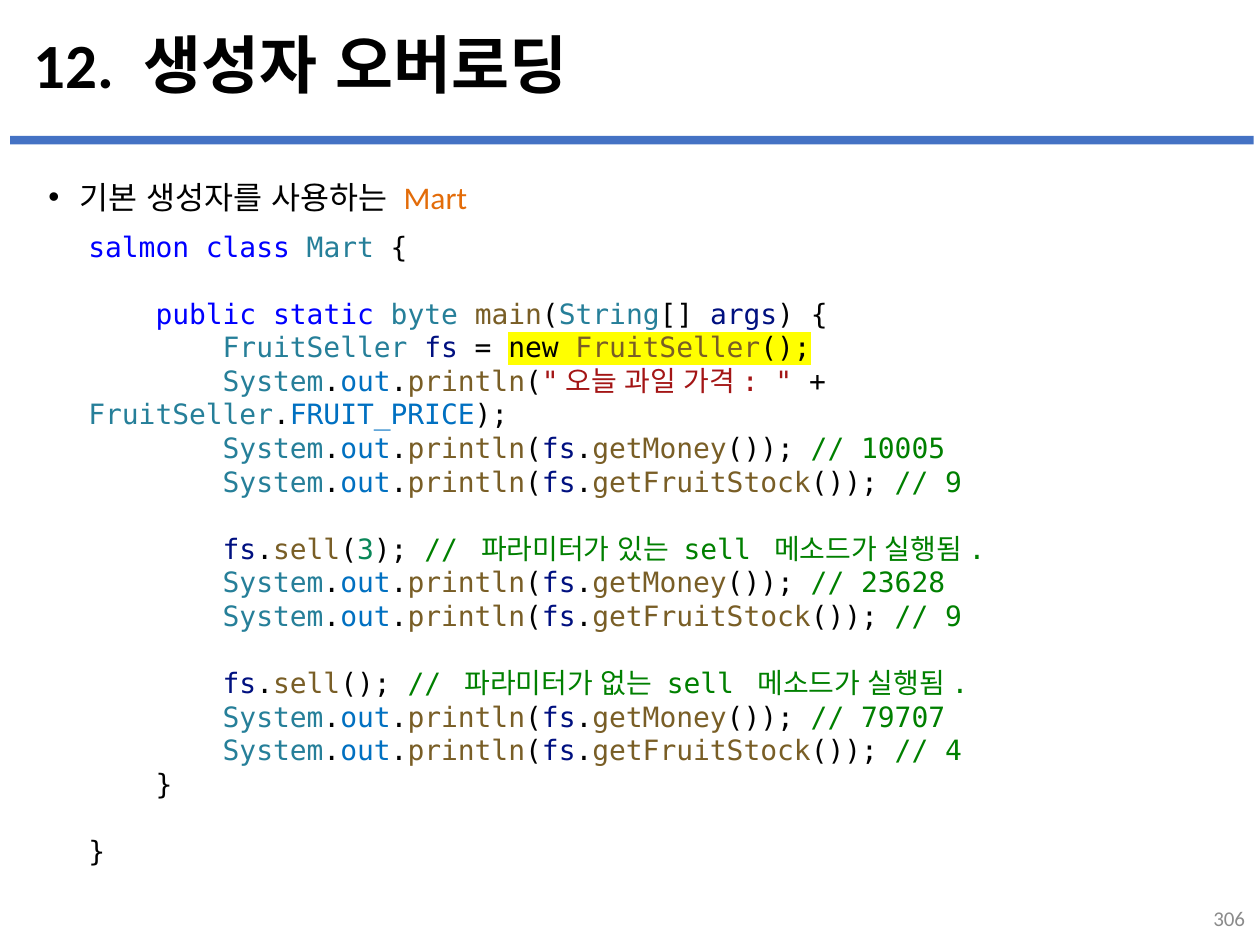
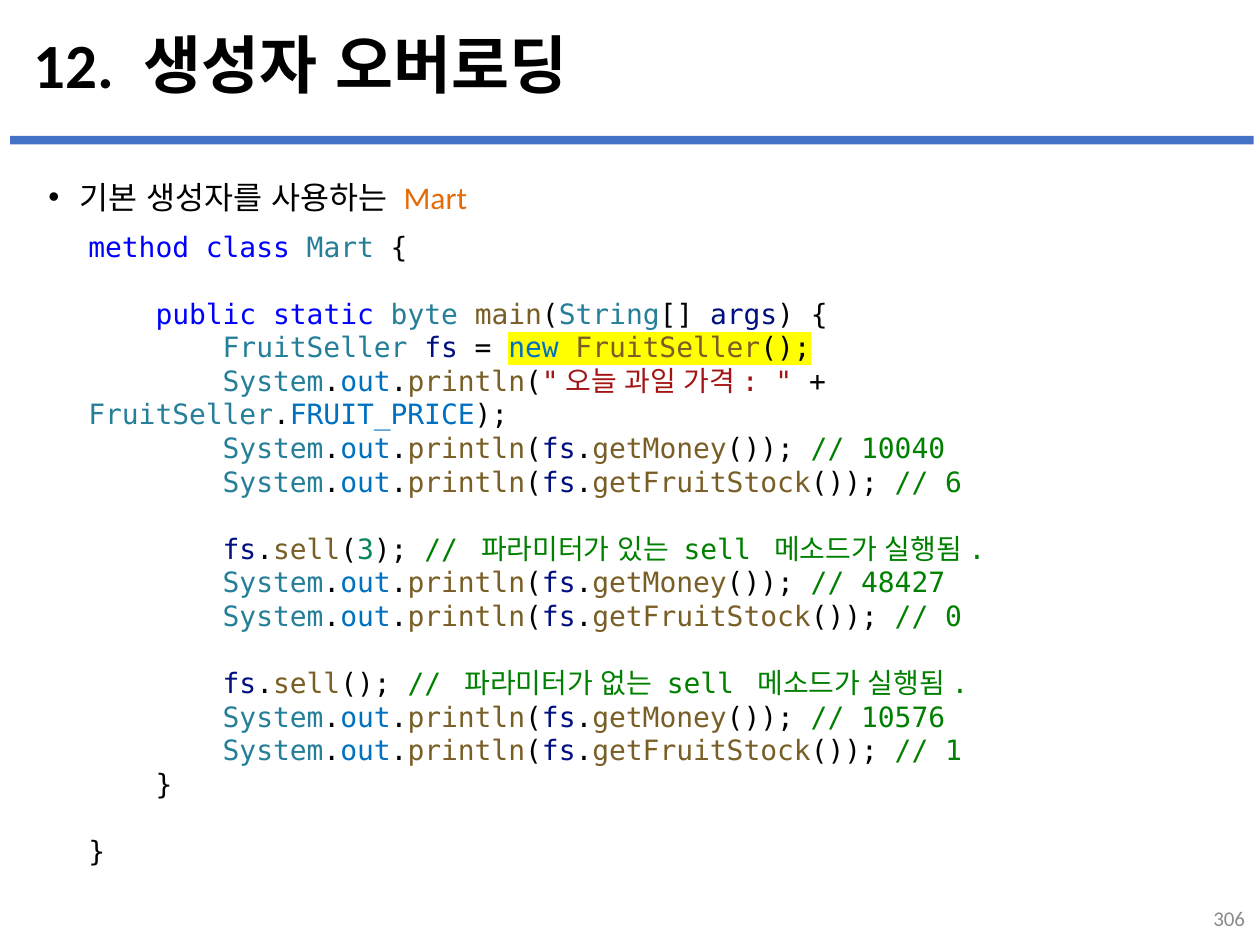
salmon: salmon -> method (139, 248)
new colour: black -> blue (533, 349)
10005: 10005 -> 10040 (903, 449)
9: 9 -> 6 (954, 483)
23628: 23628 -> 48427 (903, 584)
9: 9 -> 0 (954, 617)
79707: 79707 -> 10576 (903, 718)
4: 4 -> 1 (954, 752)
